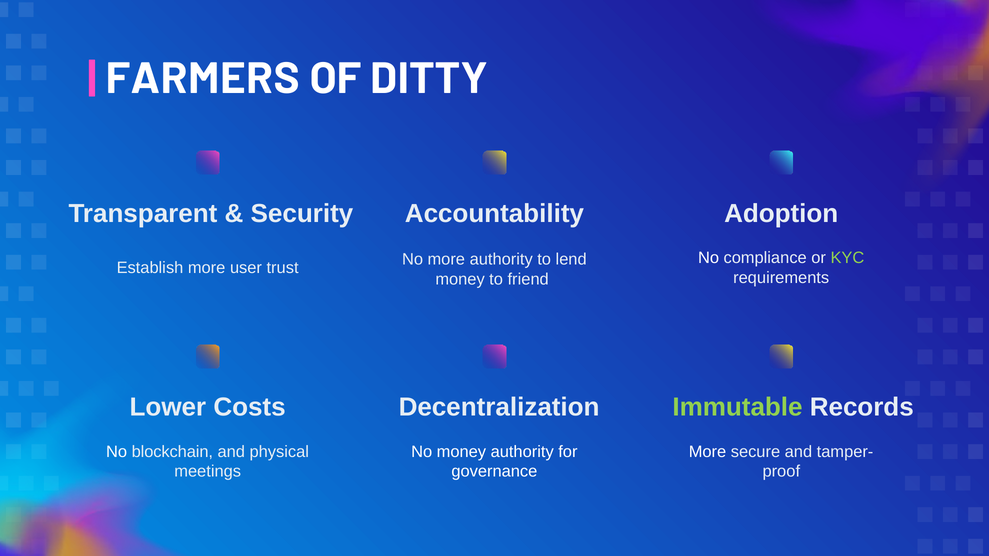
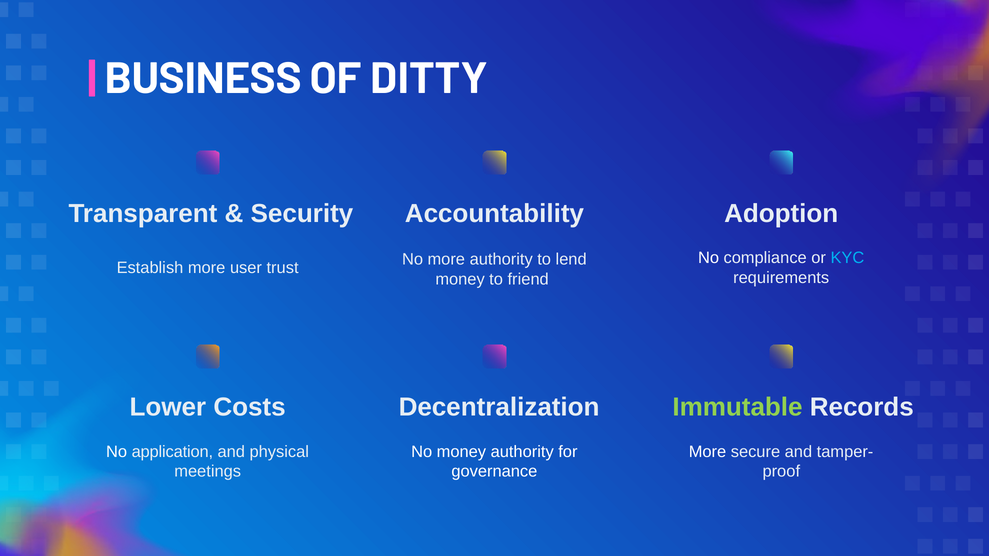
FARMERS: FARMERS -> BUSINESS (203, 79)
KYC colour: light green -> light blue (847, 258)
blockchain: blockchain -> application (172, 452)
